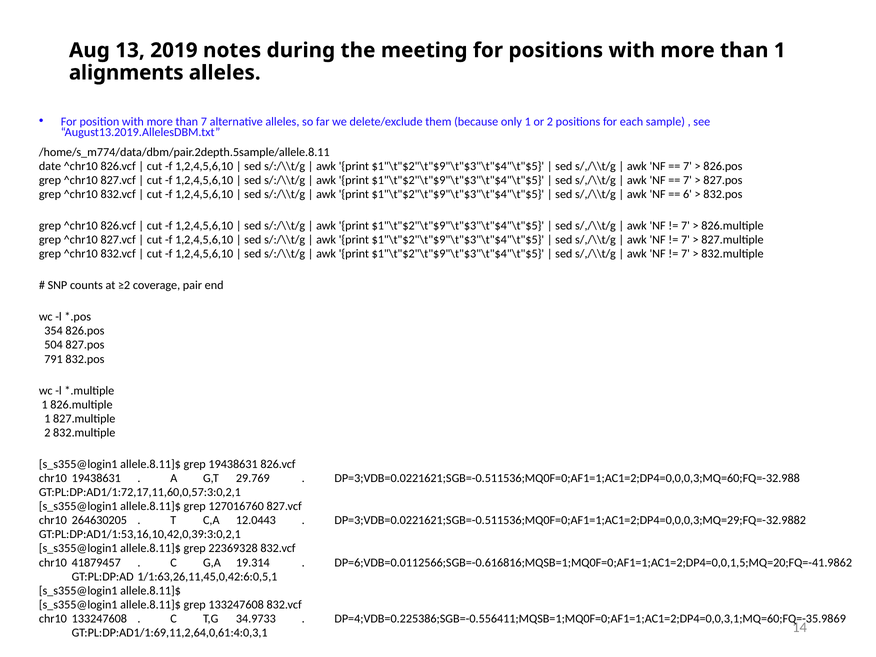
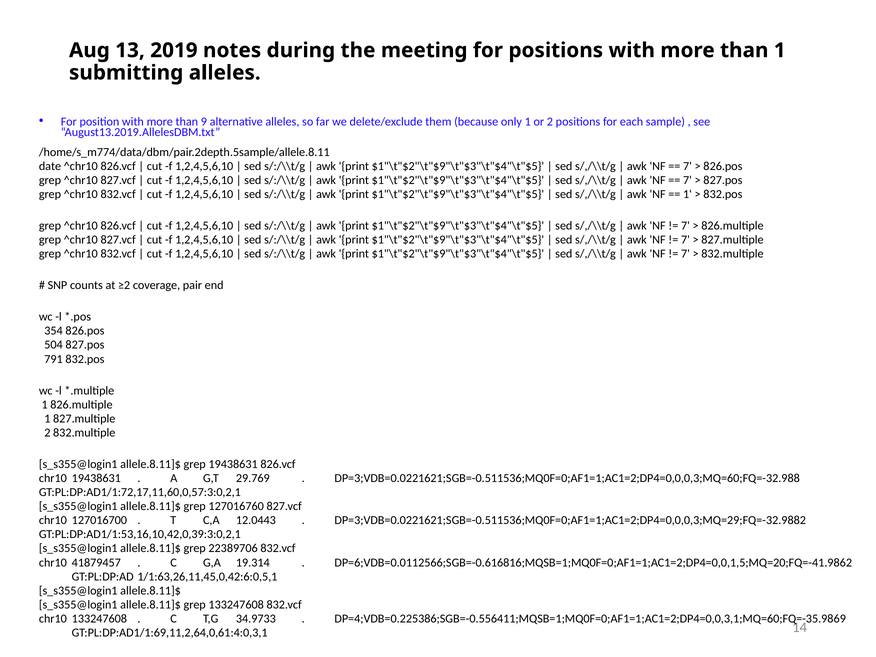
alignments: alignments -> submitting (126, 73)
than 7: 7 -> 9 (204, 122)
6: 6 -> 1 (687, 194)
264630205: 264630205 -> 127016700 (99, 520)
22369328: 22369328 -> 22389706 (233, 548)
